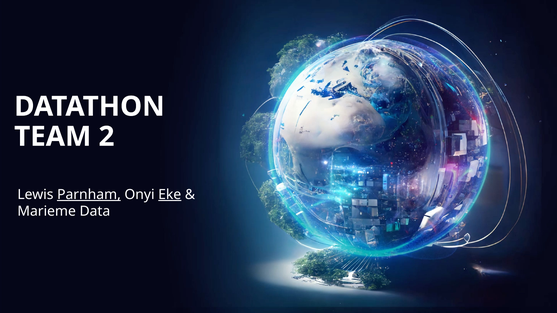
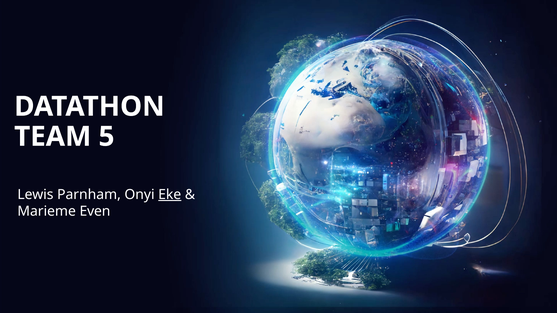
2: 2 -> 5 (106, 137)
Parnham underline: present -> none (89, 195)
Data: Data -> Even (95, 211)
